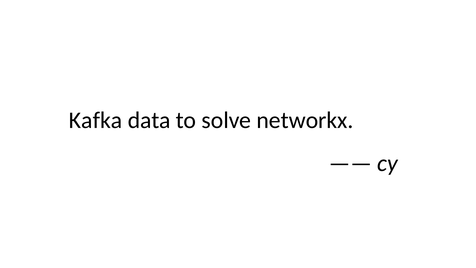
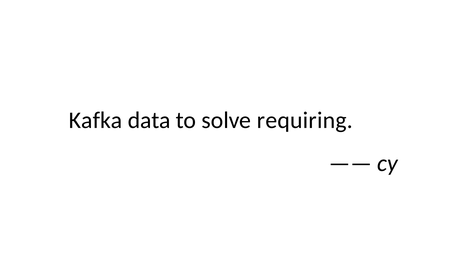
networkx: networkx -> requiring (305, 120)
